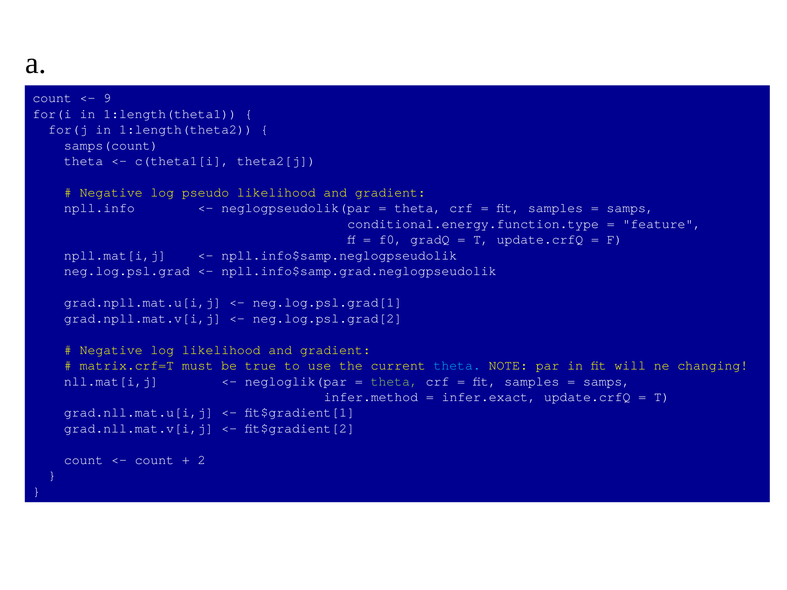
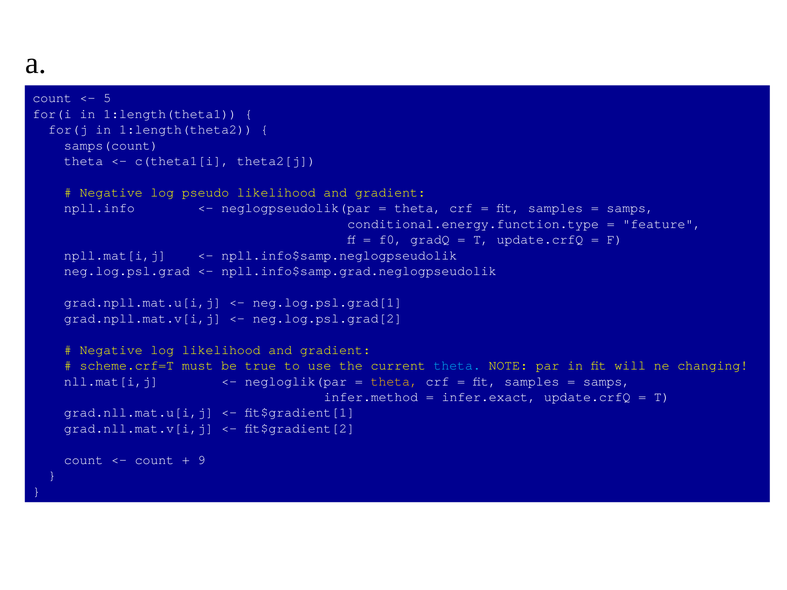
9: 9 -> 5 (107, 98)
matrix.crf=T: matrix.crf=T -> scheme.crf=T (127, 366)
theta colour: light green -> yellow (394, 381)
2: 2 -> 9 (202, 460)
